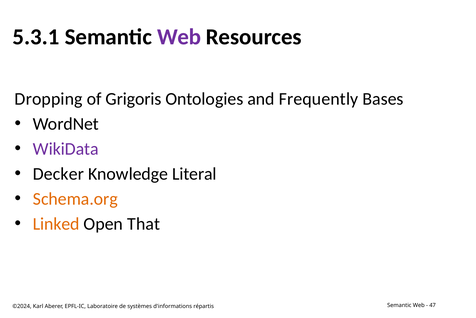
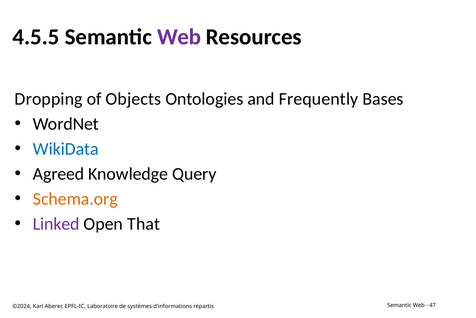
5.3.1: 5.3.1 -> 4.5.5 (36, 37)
Grigoris: Grigoris -> Objects (133, 99)
WikiData colour: purple -> blue (66, 149)
Decker: Decker -> Agreed (59, 174)
Literal: Literal -> Query (194, 174)
Linked colour: orange -> purple (56, 224)
